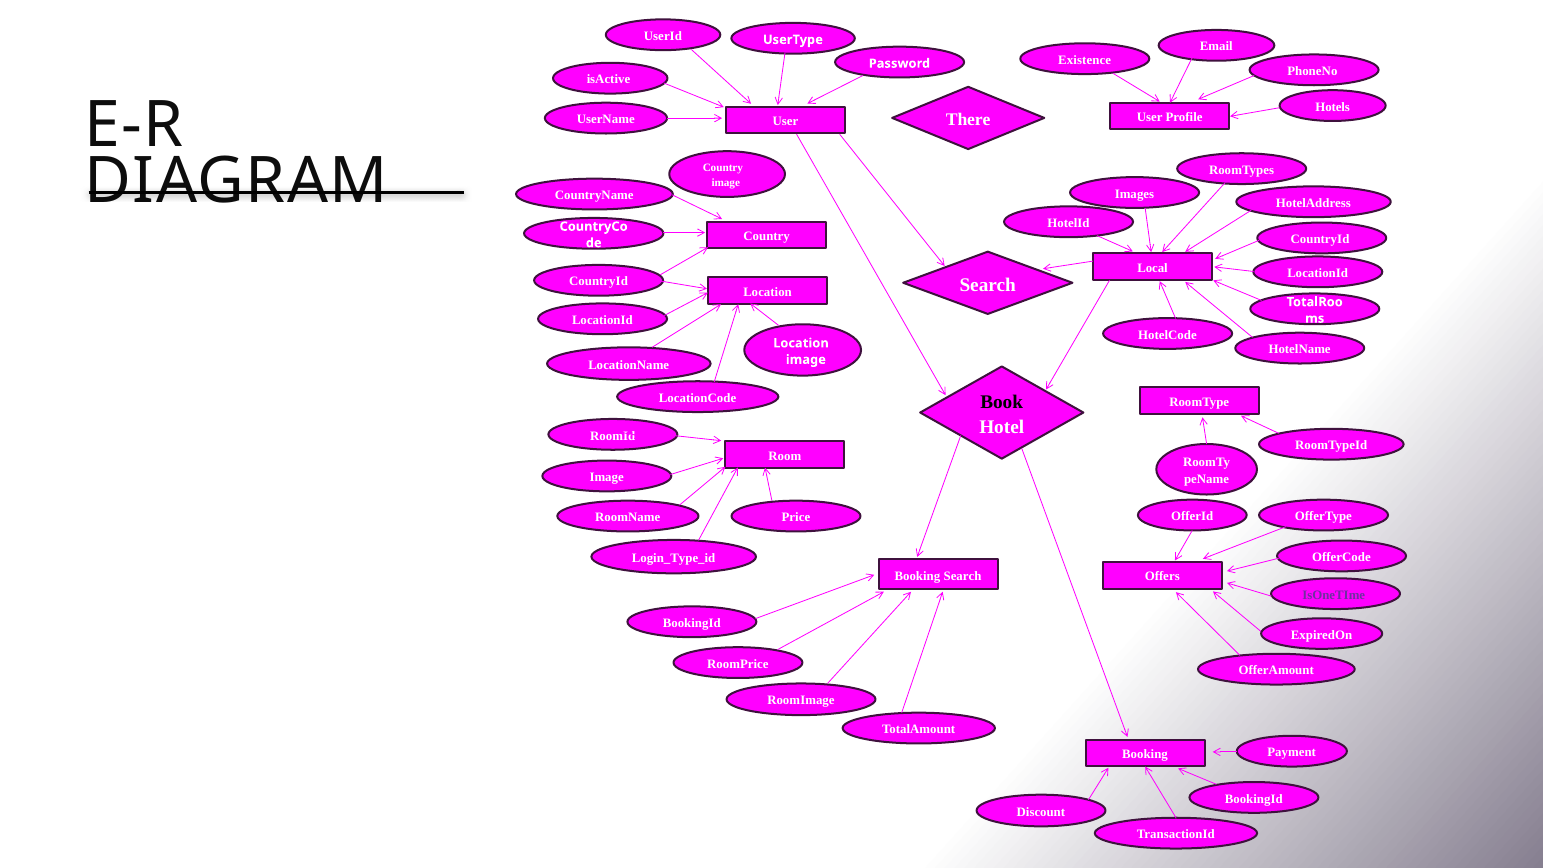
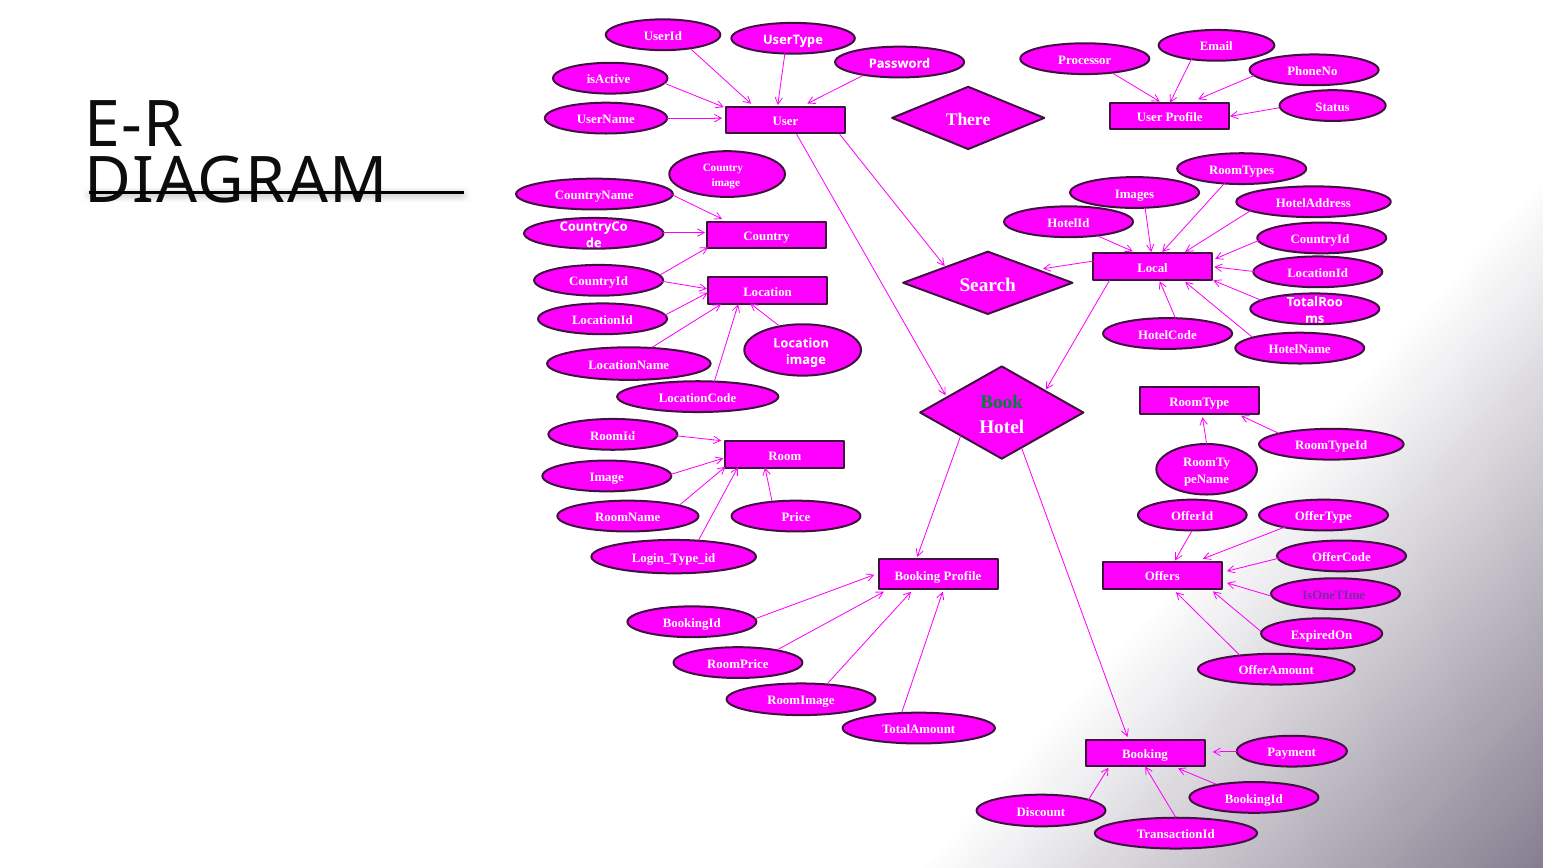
Existence: Existence -> Processor (1085, 60)
Hotels: Hotels -> Status (1333, 107)
Book colour: black -> green (1002, 402)
Booking Search: Search -> Profile (963, 576)
